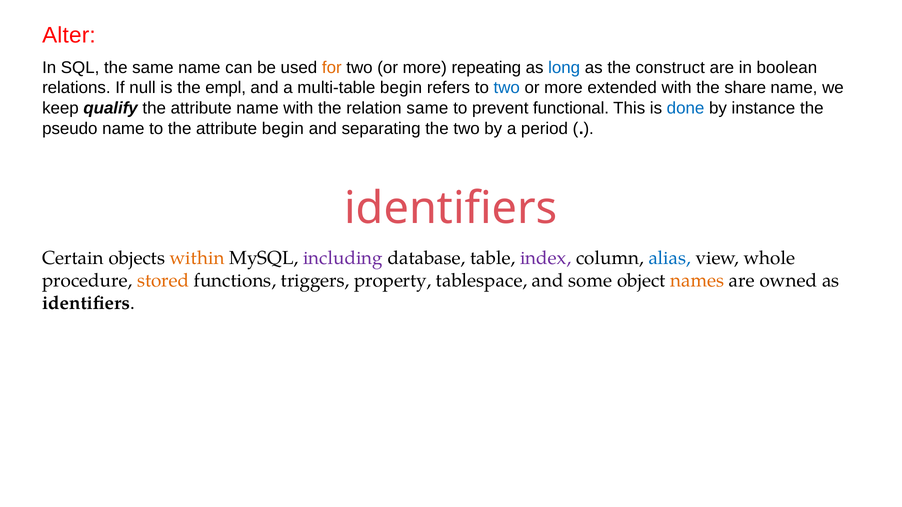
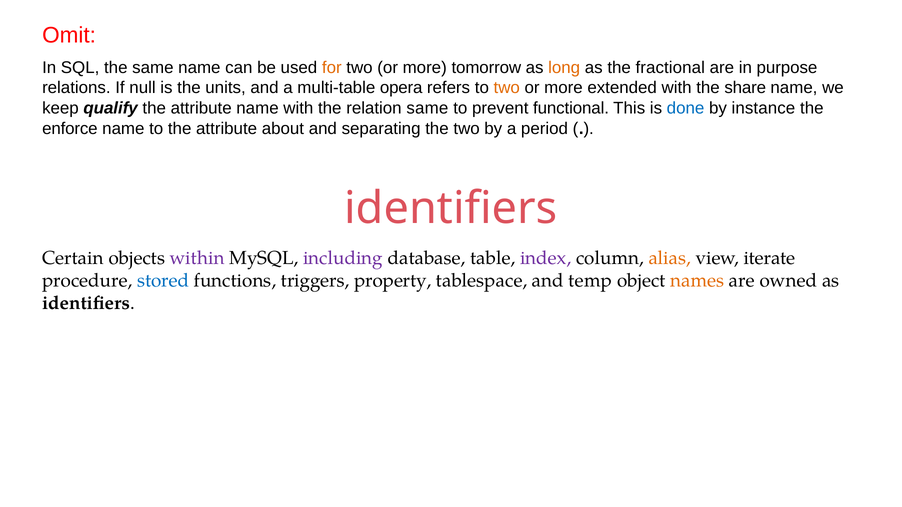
Alter: Alter -> Omit (69, 35)
repeating: repeating -> tomorrow (486, 68)
long colour: blue -> orange (564, 68)
construct: construct -> fractional (670, 68)
boolean: boolean -> purpose (787, 68)
empl: empl -> units (226, 88)
multi-table begin: begin -> opera (401, 88)
two colour: blue -> orange (507, 88)
pseudo: pseudo -> enforce (70, 129)
attribute begin: begin -> about (283, 129)
within colour: orange -> purple (197, 258)
alias colour: blue -> orange (670, 258)
whole: whole -> iterate (770, 258)
stored colour: orange -> blue (163, 281)
some: some -> temp (590, 281)
